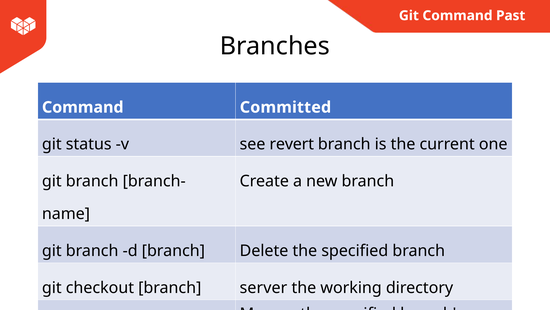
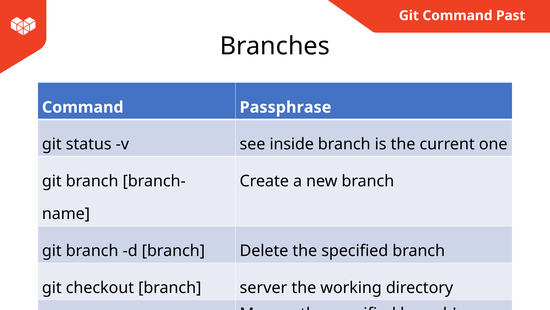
Committed: Committed -> Passphrase (285, 107)
revert: revert -> inside (292, 144)
